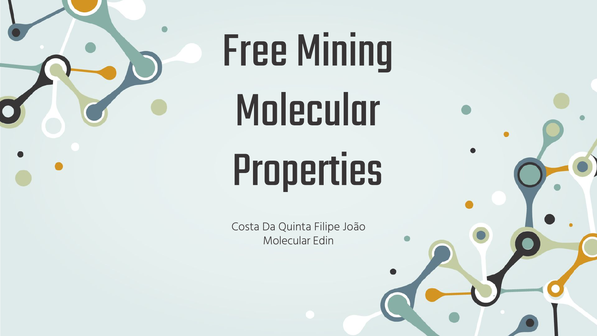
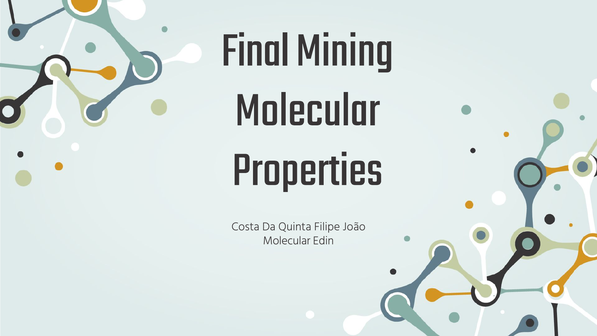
Free: Free -> Final (255, 49)
